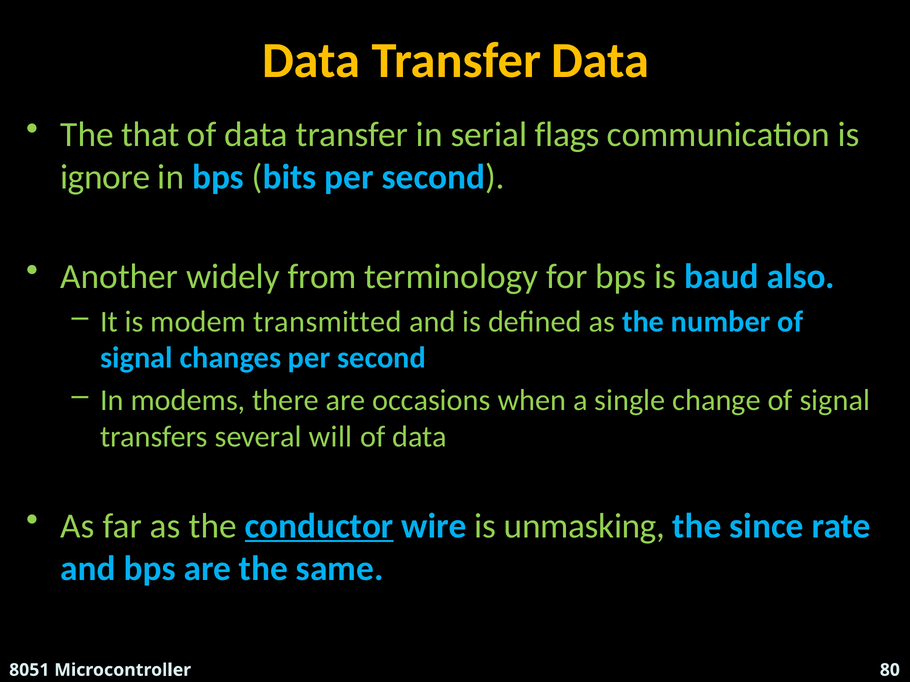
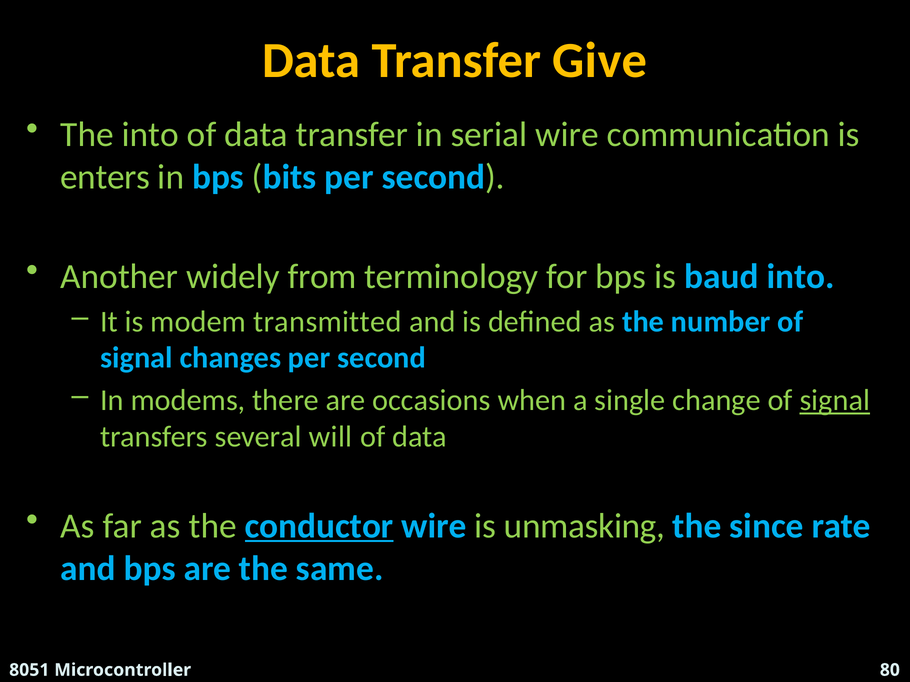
Transfer Data: Data -> Give (600, 60)
The that: that -> into (150, 135)
serial flags: flags -> wire (567, 135)
ignore: ignore -> enters (105, 177)
baud also: also -> into (801, 277)
signal underline: none -> present (835, 401)
